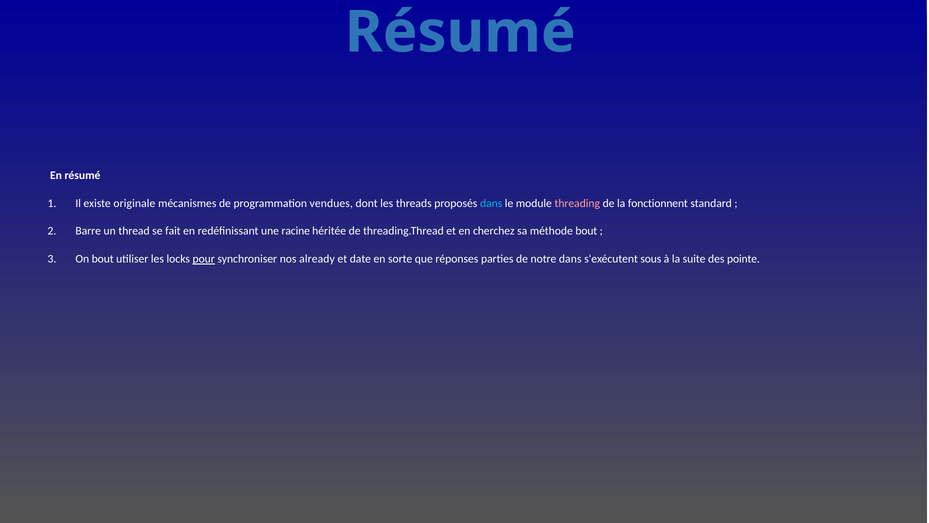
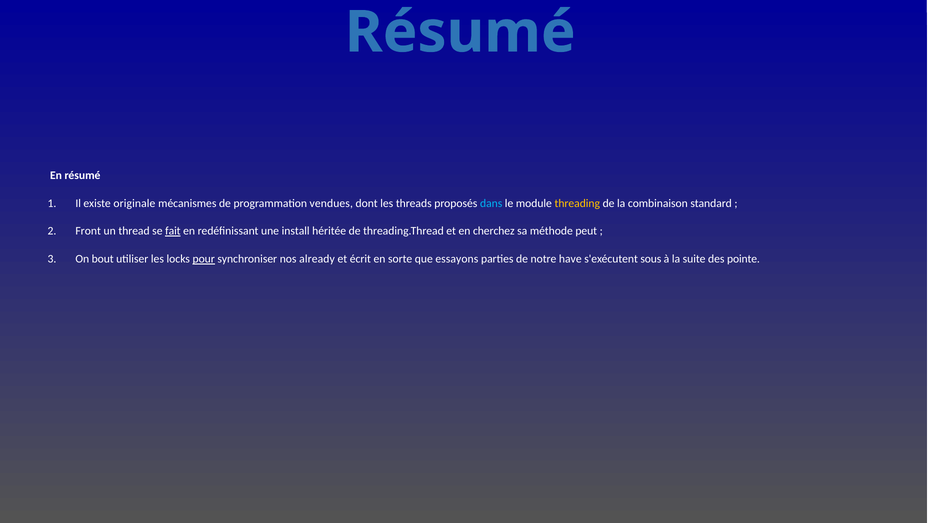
threading colour: pink -> yellow (577, 203)
fonctionnent: fonctionnent -> combinaison (658, 203)
Barre: Barre -> Front (88, 231)
fait underline: none -> present (173, 231)
racine: racine -> install (296, 231)
méthode bout: bout -> peut (586, 231)
date: date -> écrit (360, 259)
réponses: réponses -> essayons (457, 259)
notre dans: dans -> have (570, 259)
